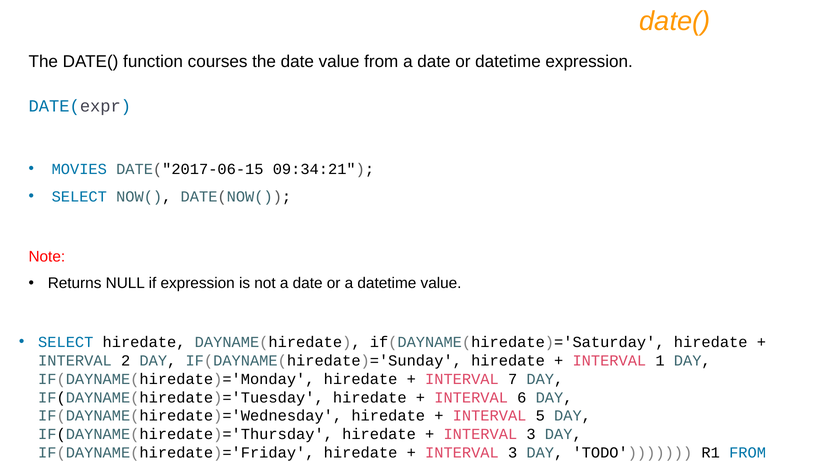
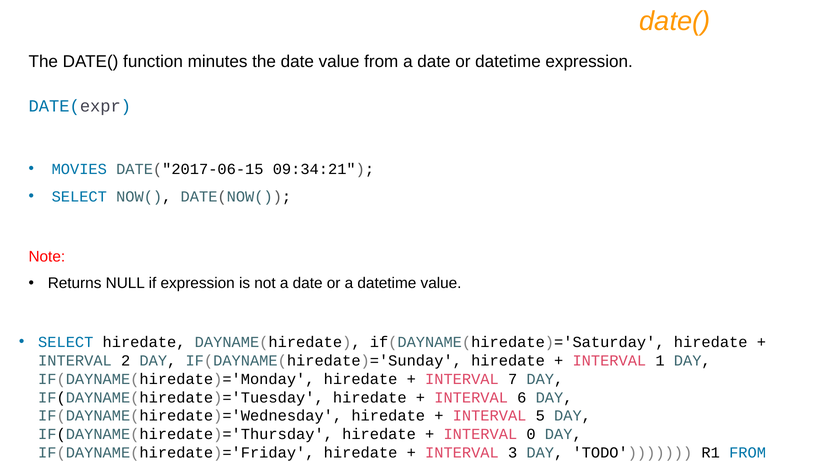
courses: courses -> minutes (218, 62)
3: 3 -> 0 (531, 434)
